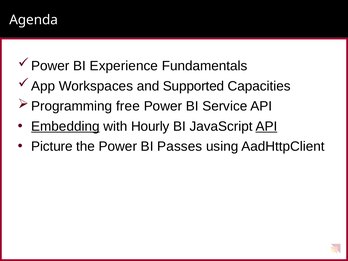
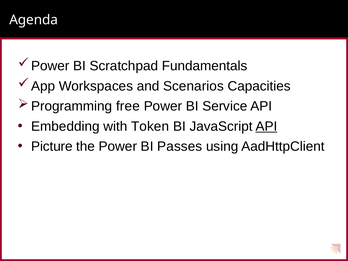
Experience: Experience -> Scratchpad (124, 66)
Supported: Supported -> Scenarios (193, 86)
Embedding underline: present -> none (65, 126)
Hourly: Hourly -> Token (150, 126)
